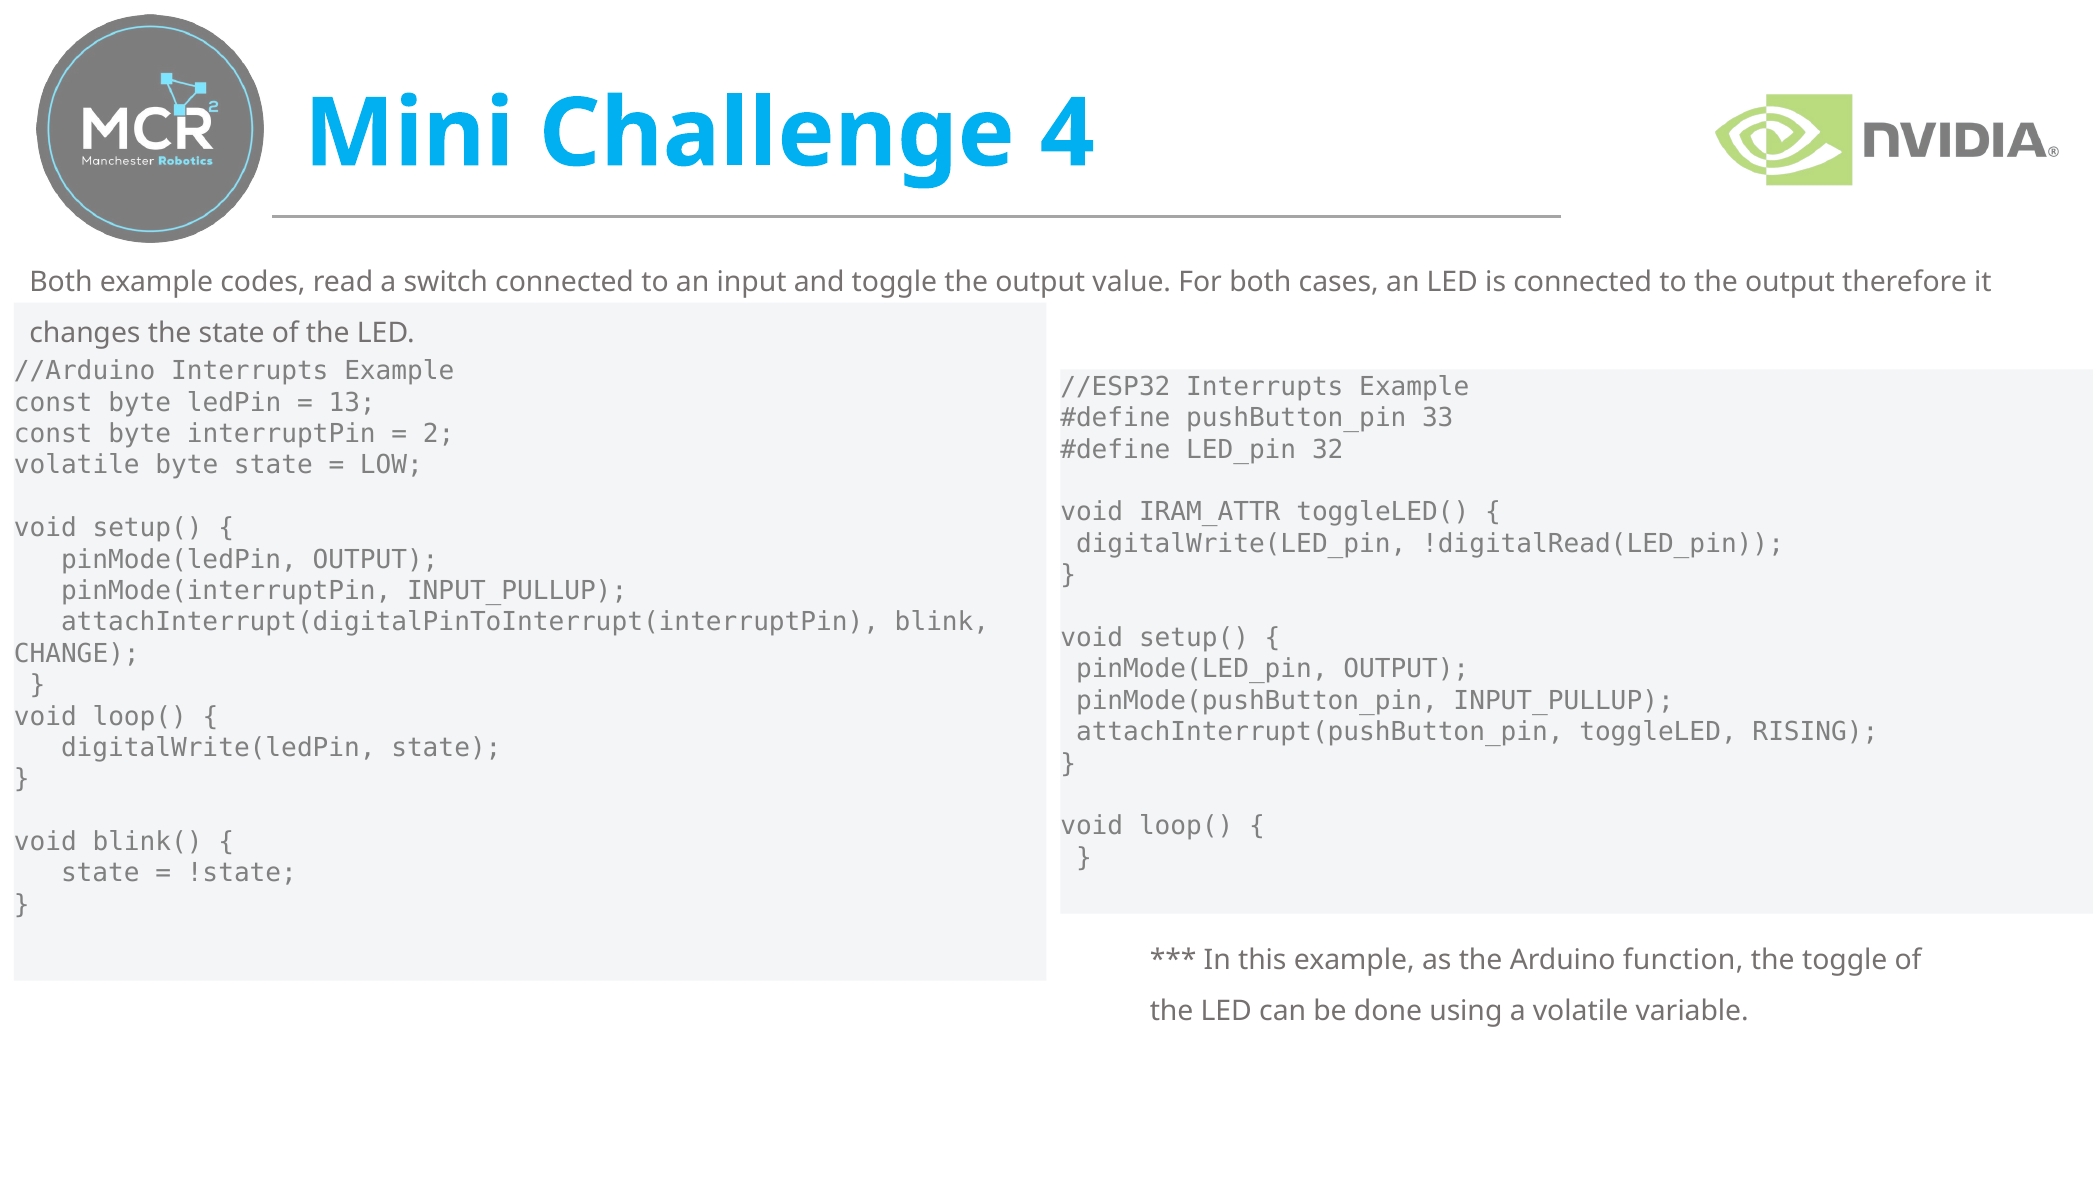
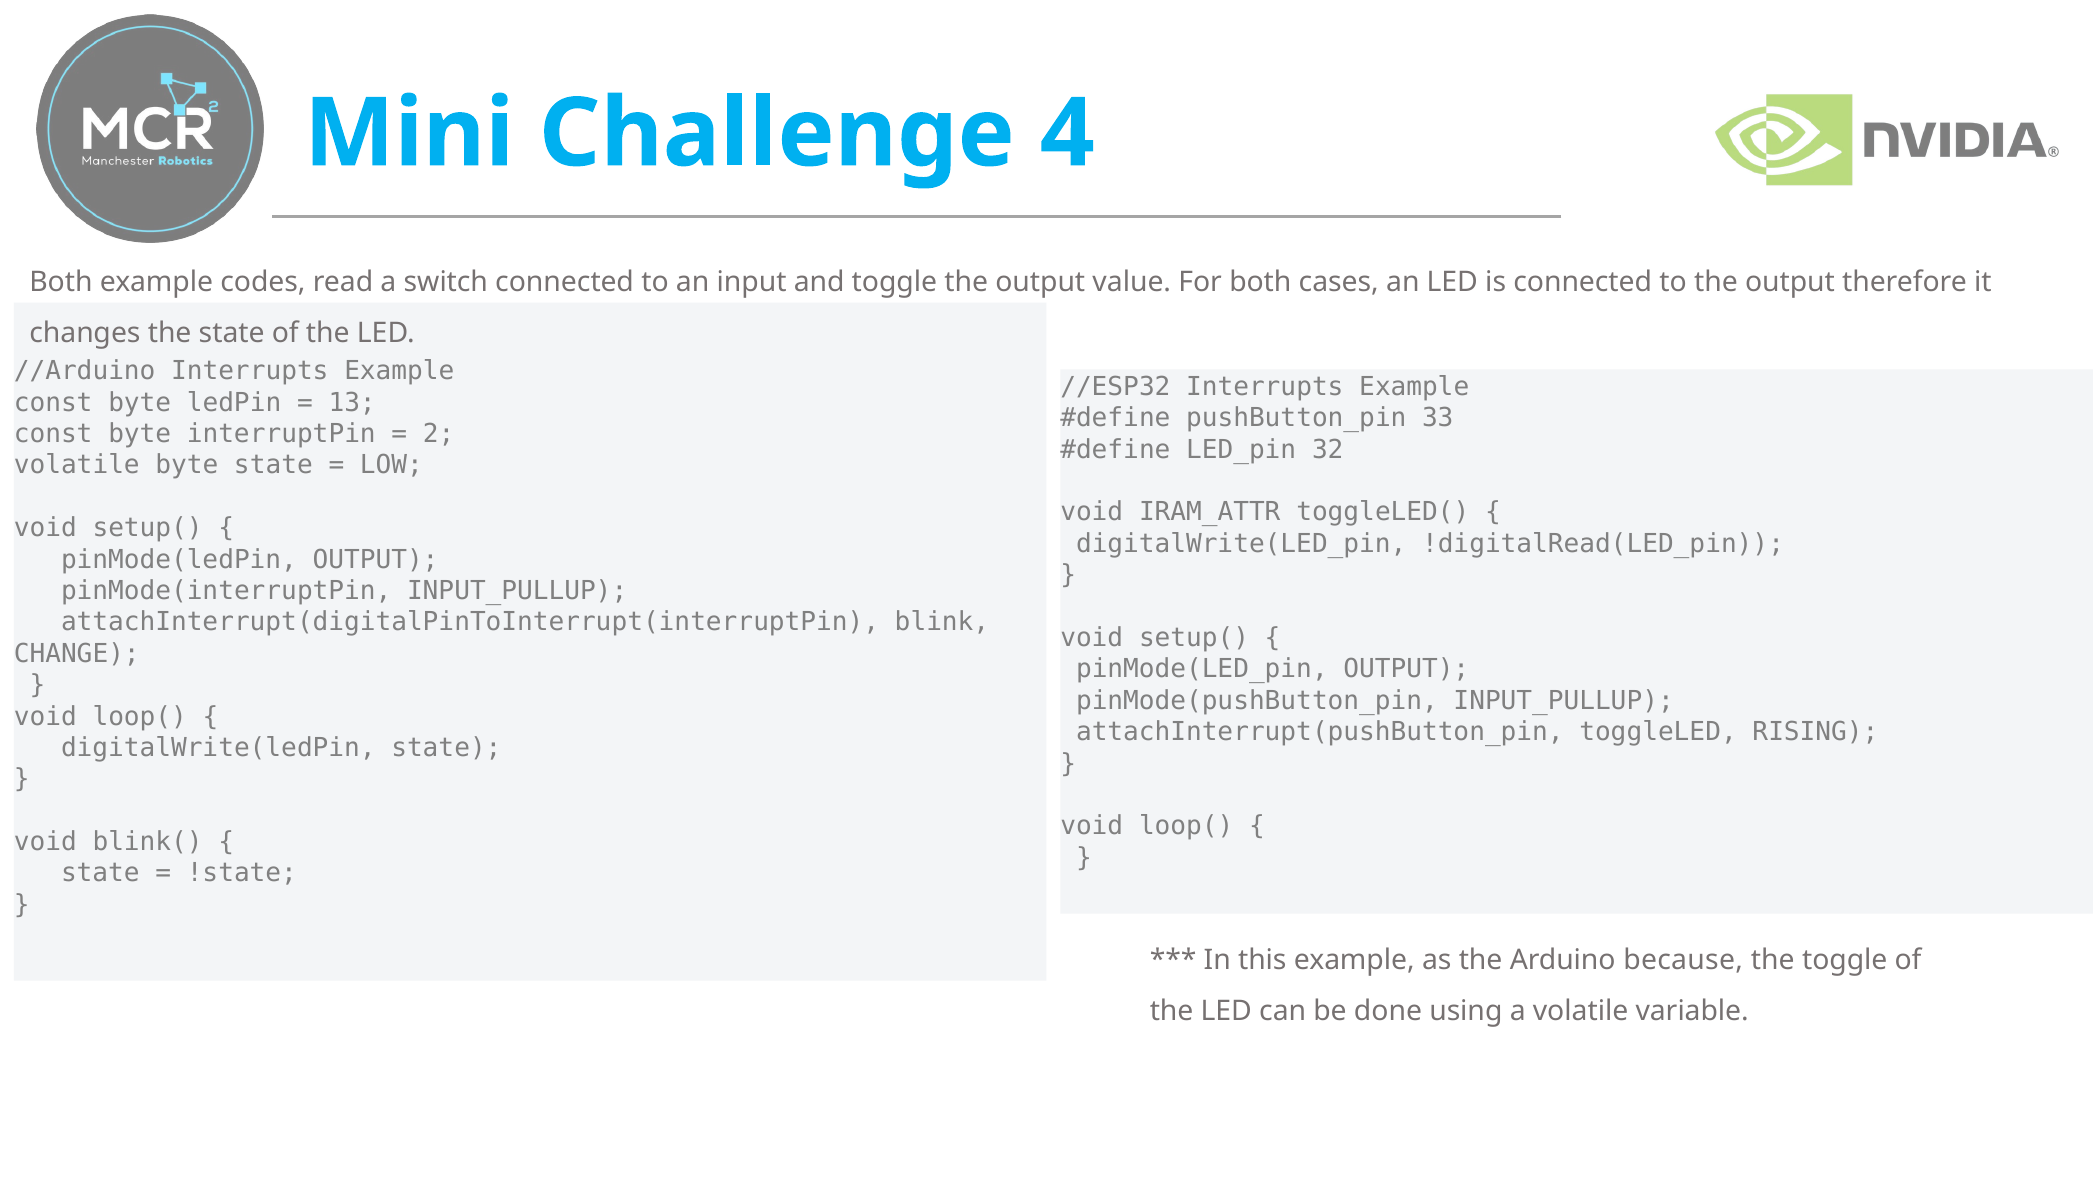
function: function -> because (1683, 960)
